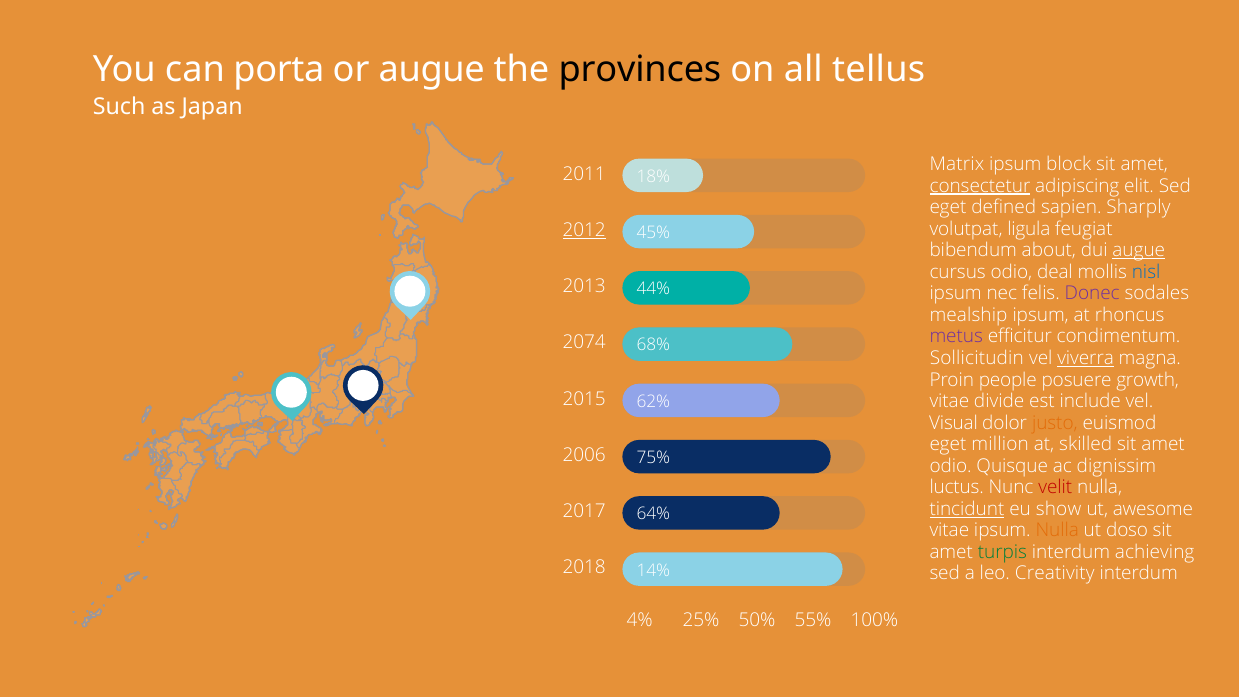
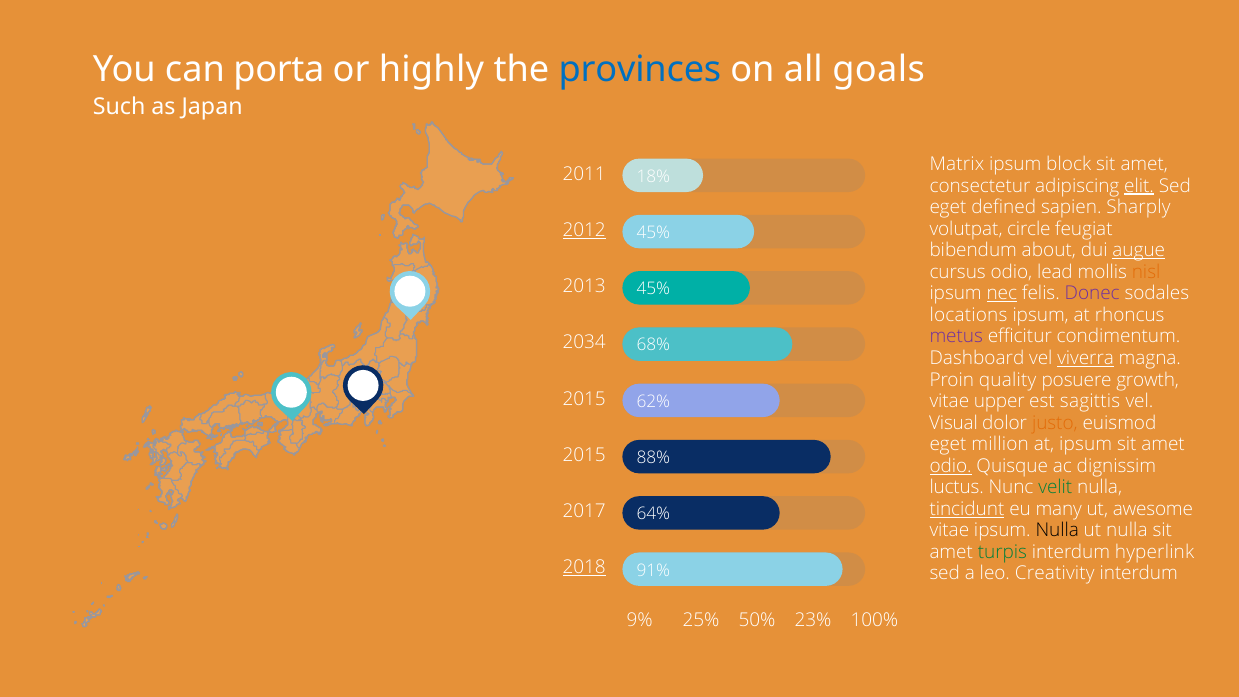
or augue: augue -> highly (431, 69)
provinces colour: black -> blue (640, 69)
tellus: tellus -> goals (879, 69)
consectetur underline: present -> none (980, 186)
elit underline: none -> present (1139, 186)
ligula: ligula -> circle (1029, 229)
deal: deal -> lead (1055, 272)
nisl colour: blue -> orange (1146, 272)
44%: 44% -> 45% (653, 289)
nec underline: none -> present (1002, 294)
mealship: mealship -> locations (968, 315)
2074: 2074 -> 2034 (584, 343)
Sollicitudin: Sollicitudin -> Dashboard (977, 358)
people: people -> quality (1008, 380)
divide: divide -> upper (999, 401)
include: include -> sagittis (1090, 401)
at skilled: skilled -> ipsum (1086, 444)
2006: 2006 -> 2015 (584, 455)
75%: 75% -> 88% (653, 458)
odio underline: none -> present (951, 466)
velit colour: red -> green (1055, 487)
show: show -> many (1059, 509)
Nulla colour: orange -> black (1057, 531)
ut doso: doso -> nulla (1127, 531)
achieving: achieving -> hyperlink (1155, 552)
2018 underline: none -> present (584, 568)
14%: 14% -> 91% (653, 570)
4%: 4% -> 9% (640, 620)
55%: 55% -> 23% (813, 620)
